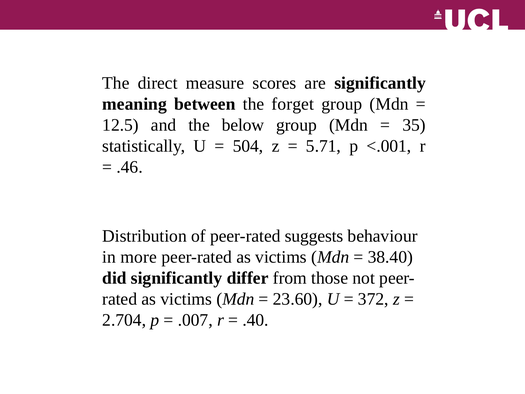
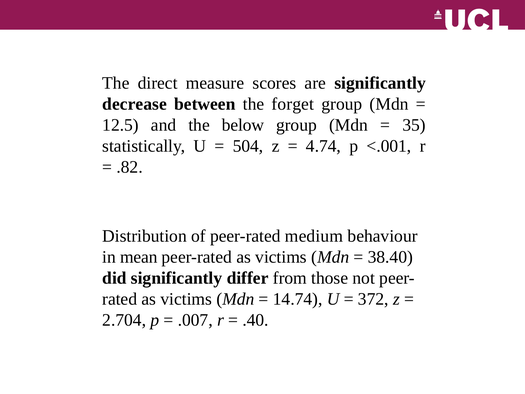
meaning: meaning -> decrease (135, 104)
5.71: 5.71 -> 4.74 (324, 146)
.46: .46 -> .82 (130, 167)
suggests: suggests -> medium (314, 236)
more: more -> mean (139, 257)
23.60: 23.60 -> 14.74 (298, 299)
